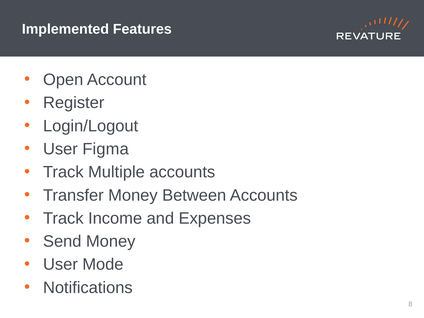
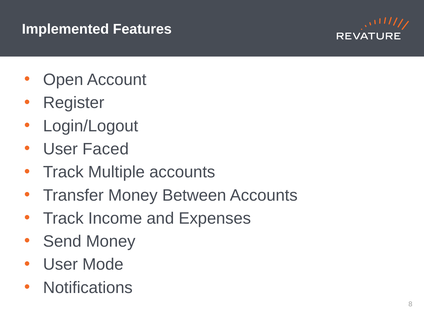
Figma: Figma -> Faced (106, 149)
